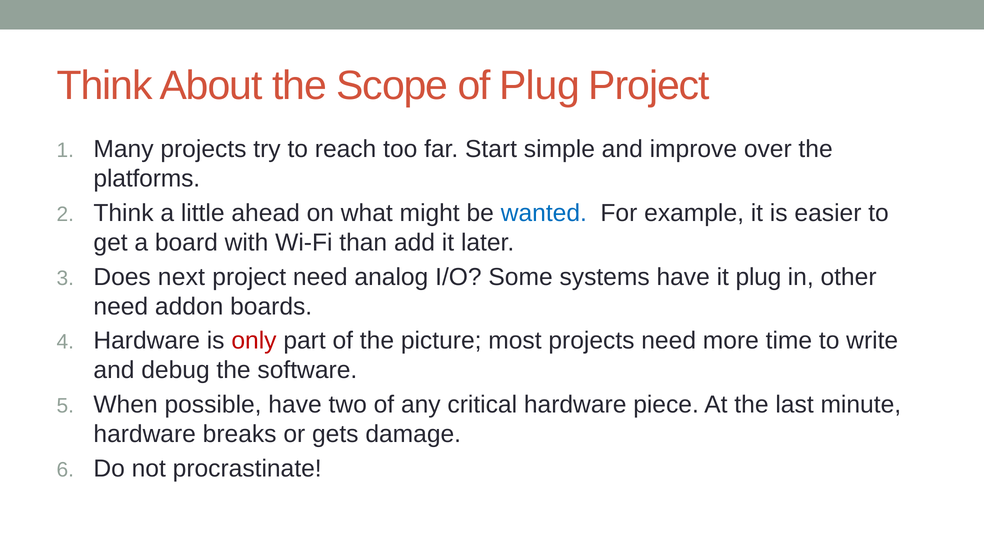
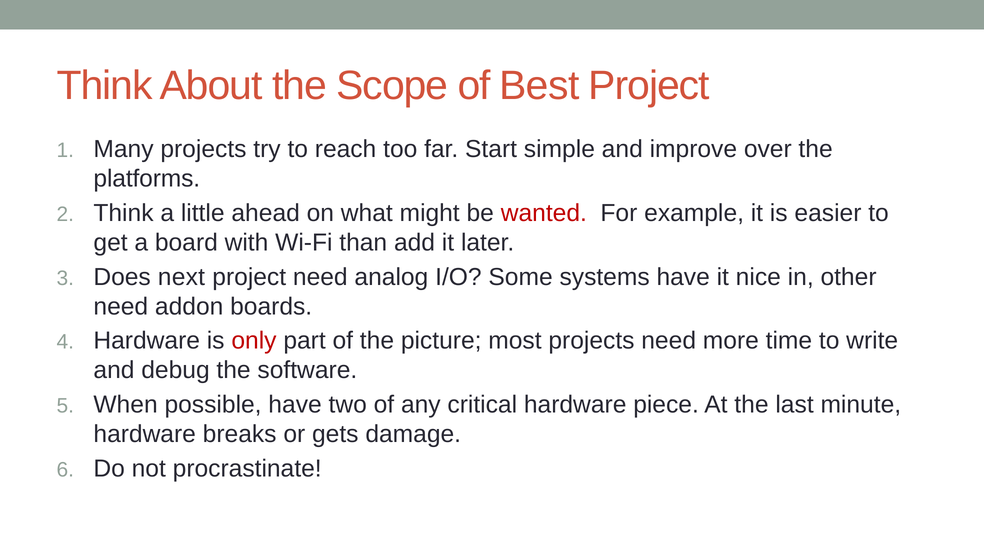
of Plug: Plug -> Best (539, 86)
wanted colour: blue -> red (544, 213)
it plug: plug -> nice (758, 277)
